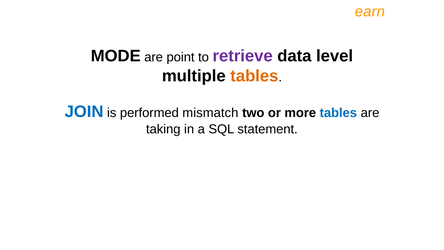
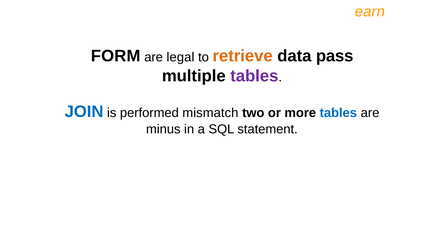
MODE: MODE -> FORM (116, 56)
point: point -> legal (180, 57)
retrieve colour: purple -> orange (243, 56)
level: level -> pass (335, 56)
tables colour: orange -> purple (254, 76)
taking: taking -> minus (163, 129)
